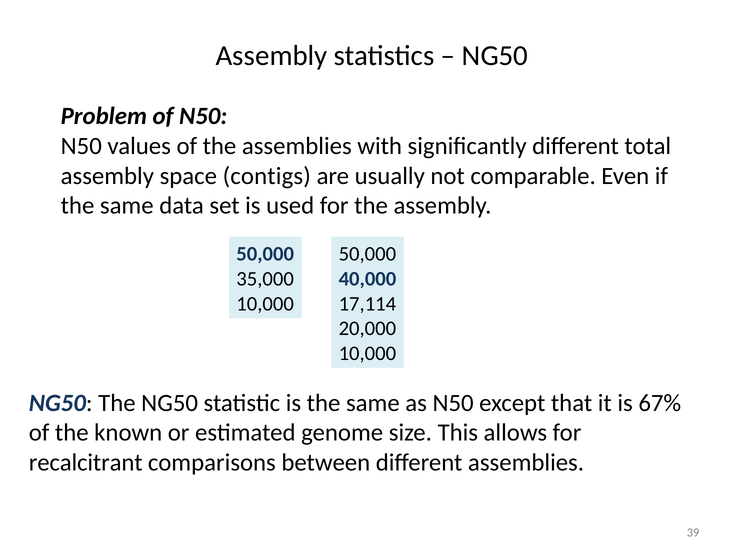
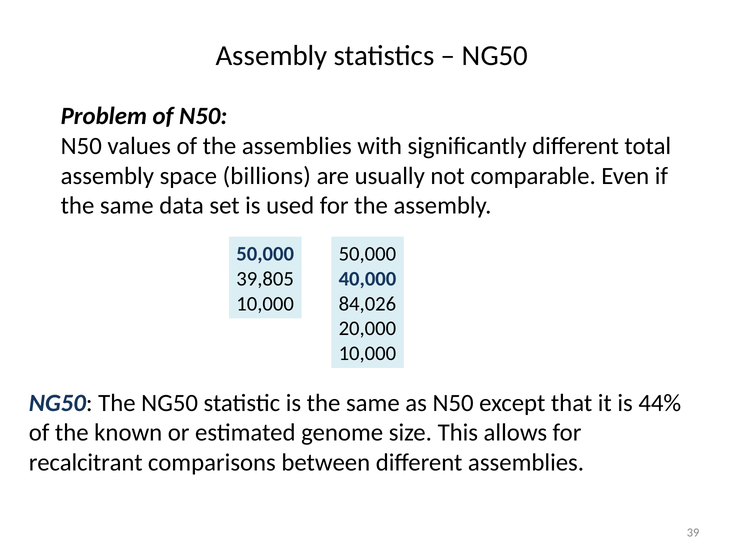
contigs: contigs -> billions (267, 176)
35,000: 35,000 -> 39,805 (265, 279)
17,114: 17,114 -> 84,026 (367, 304)
67%: 67% -> 44% (660, 403)
